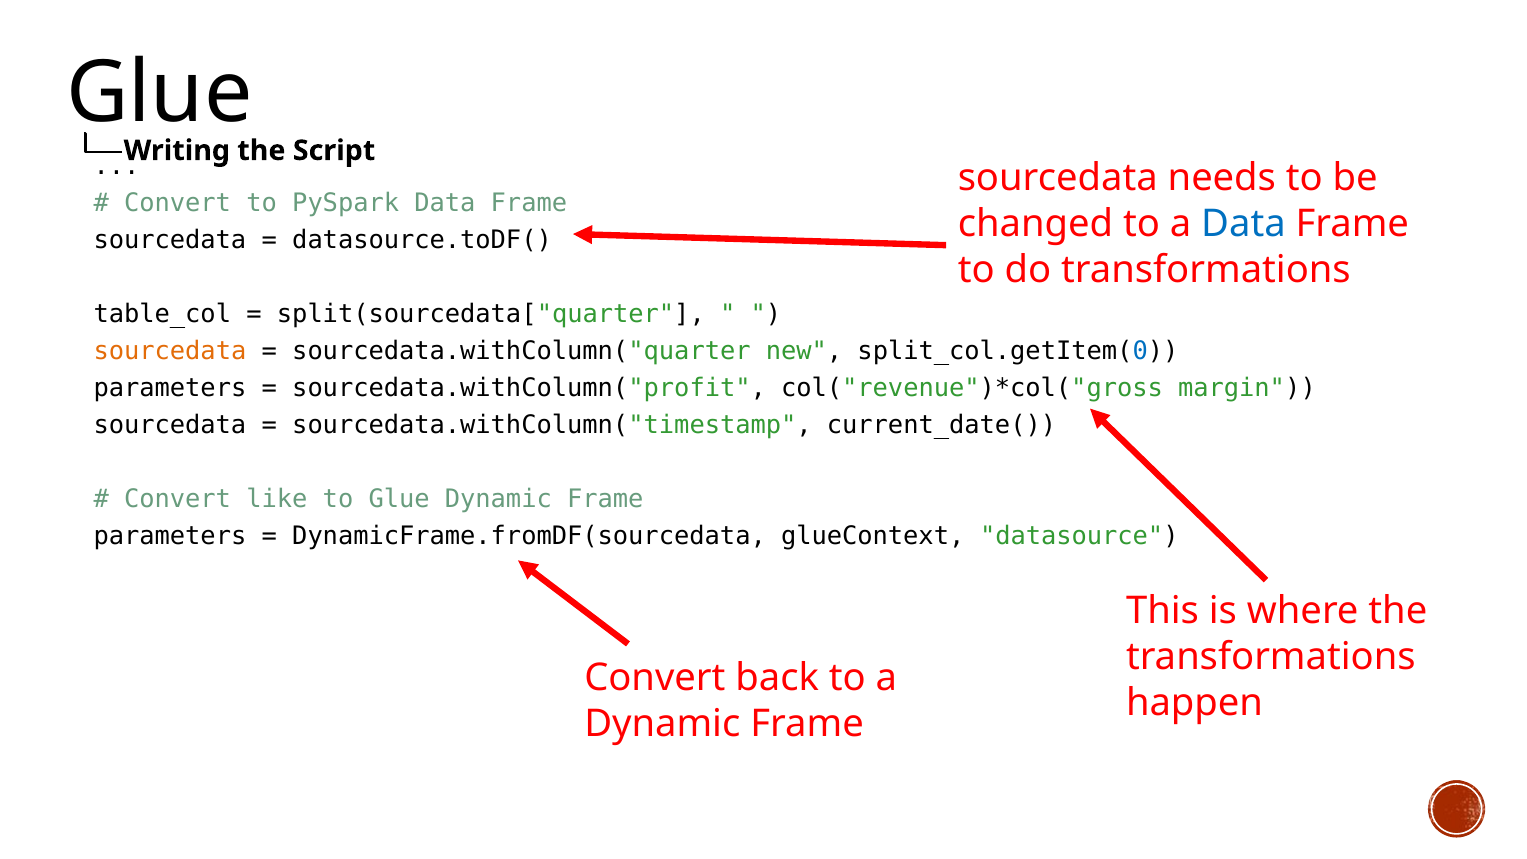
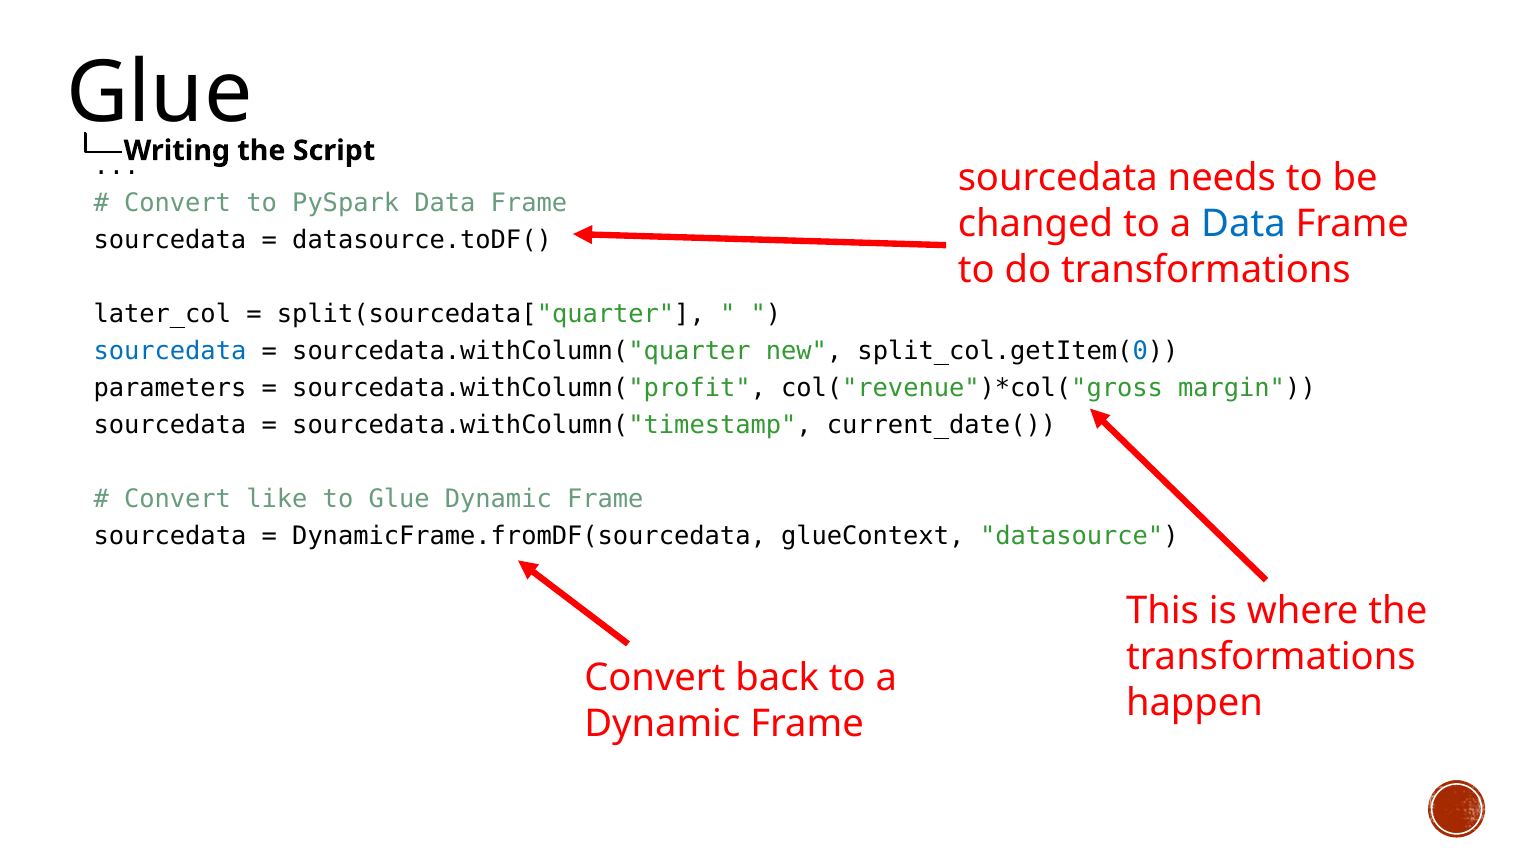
table_col: table_col -> later_col (162, 314)
sourcedata colour: orange -> blue (170, 351)
parameters: parameters -> sourcedata (170, 536)
